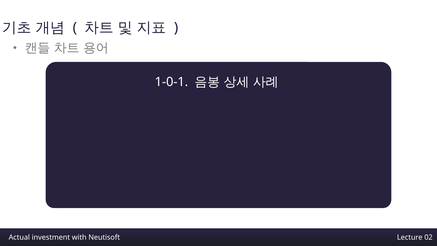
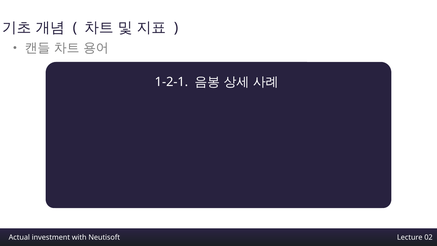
1-0-1: 1-0-1 -> 1-2-1 (171, 82)
